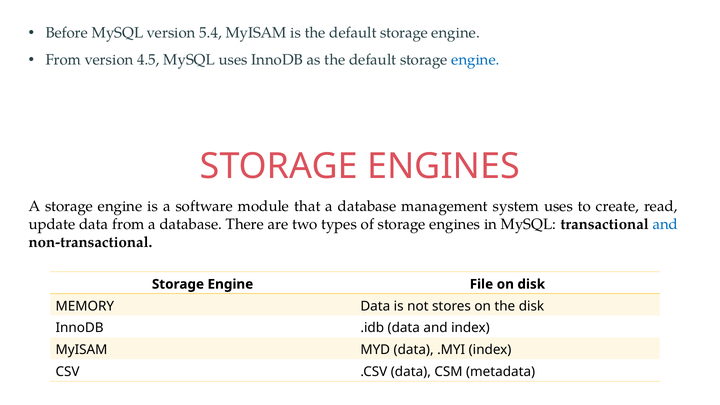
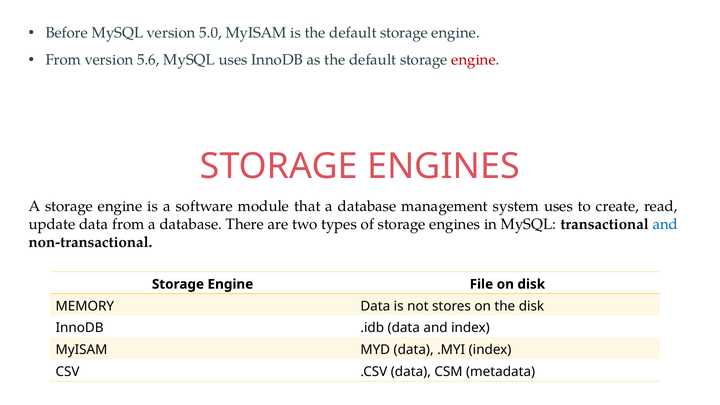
5.4: 5.4 -> 5.0 (211, 33)
4.5: 4.5 -> 5.6 (148, 60)
engine colour: blue -> red (476, 60)
